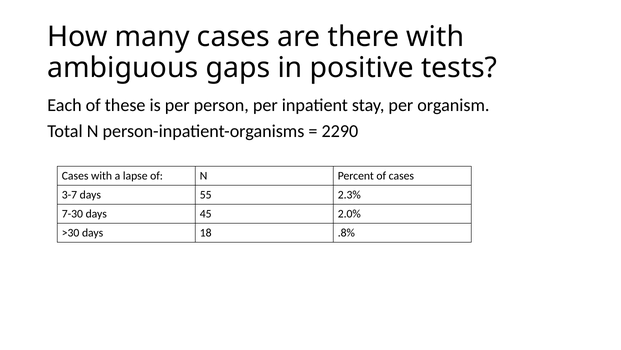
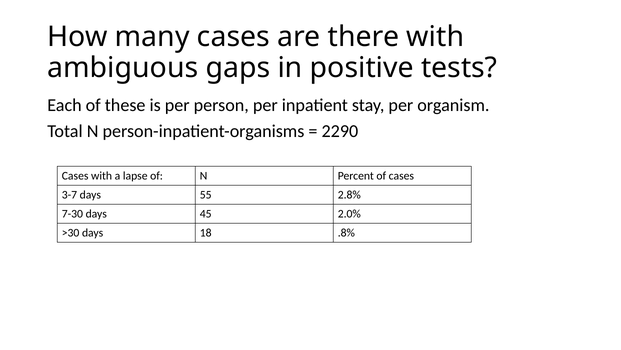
2.3%: 2.3% -> 2.8% (349, 194)
